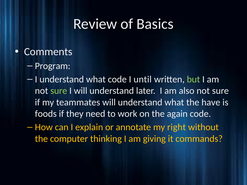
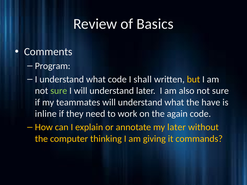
until: until -> shall (143, 79)
but colour: light green -> yellow (193, 79)
foods: foods -> inline (46, 114)
my right: right -> later (177, 127)
